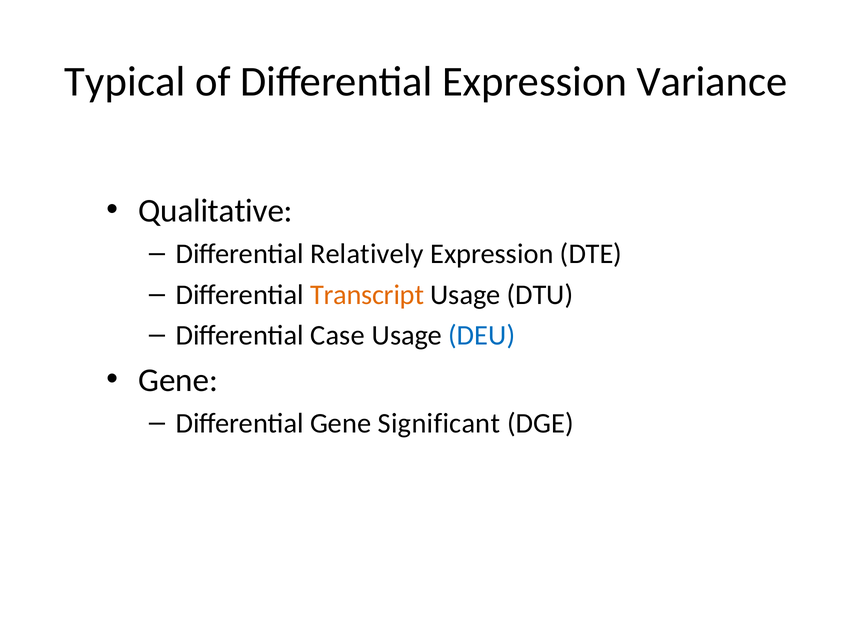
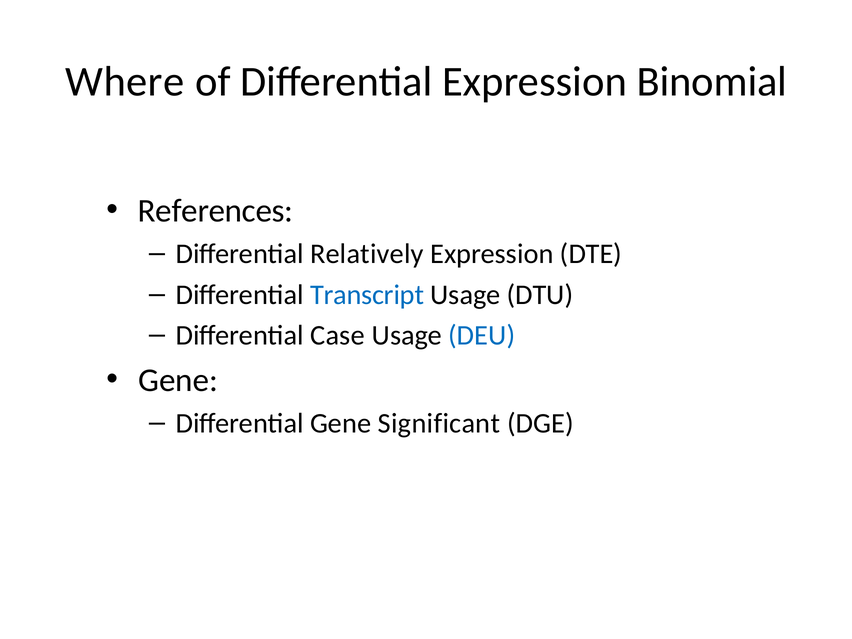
Typical: Typical -> Where (125, 82)
Variance: Variance -> Binomial (712, 82)
Qualitative: Qualitative -> References (216, 211)
Transcript colour: orange -> blue (367, 295)
